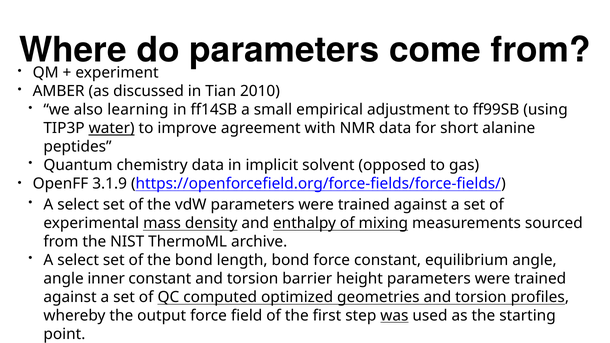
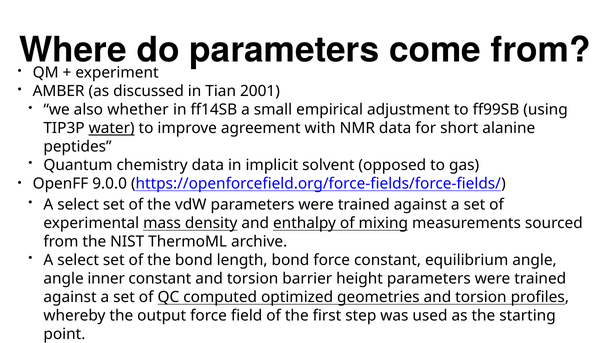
2010: 2010 -> 2001 (260, 91)
learning: learning -> whether (138, 110)
3.1.9: 3.1.9 -> 9.0.0 (110, 184)
was underline: present -> none (394, 316)
